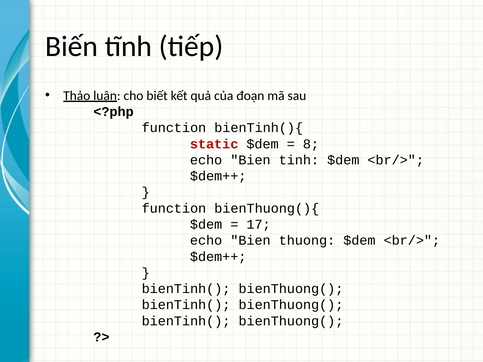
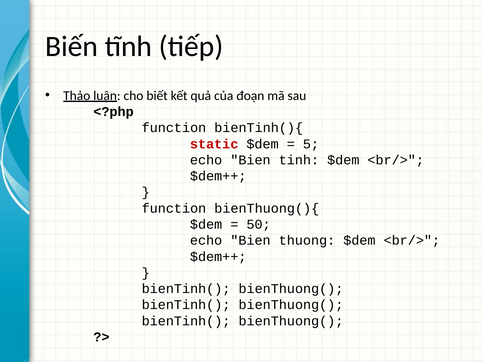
8: 8 -> 5 (311, 144)
17: 17 -> 50 (259, 225)
